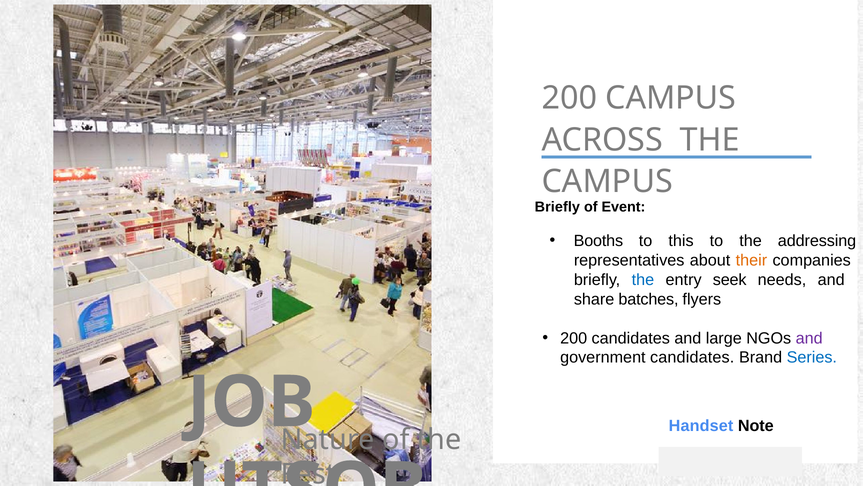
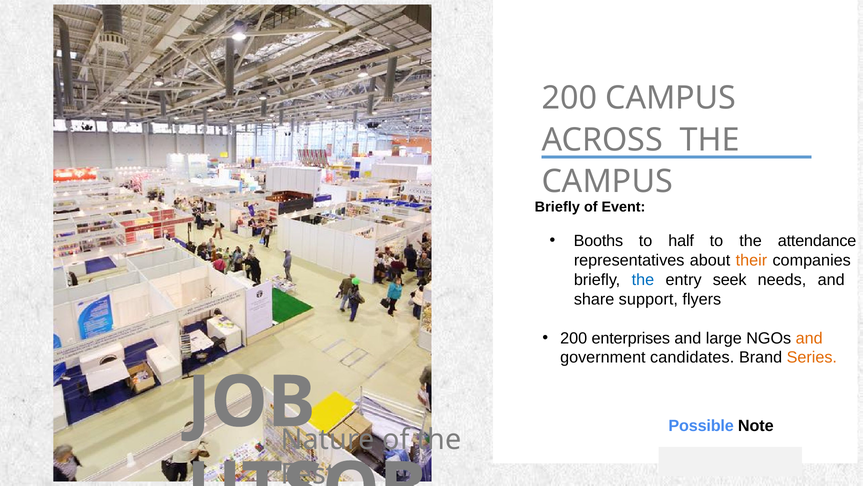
this: this -> half (681, 241)
addressing: addressing -> attendance (817, 241)
batches: batches -> support (648, 299)
200 candidates: candidates -> enterprises (631, 338)
and colour: purple -> orange (809, 338)
Series colour: blue -> orange (812, 357)
Handset: Handset -> Possible (701, 425)
